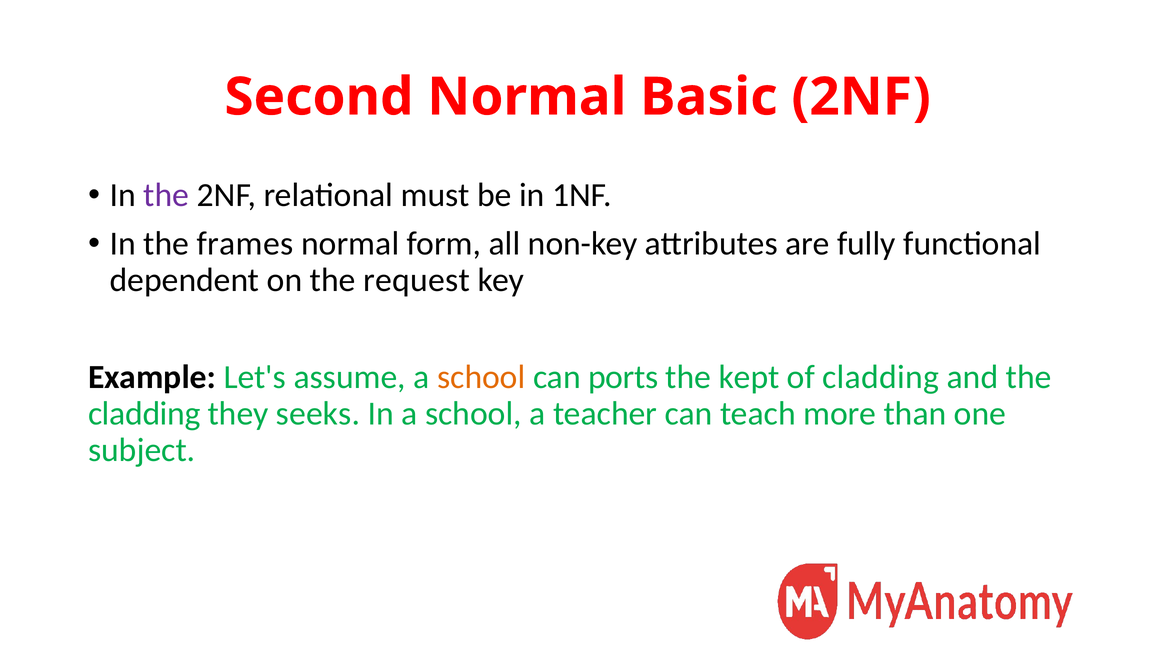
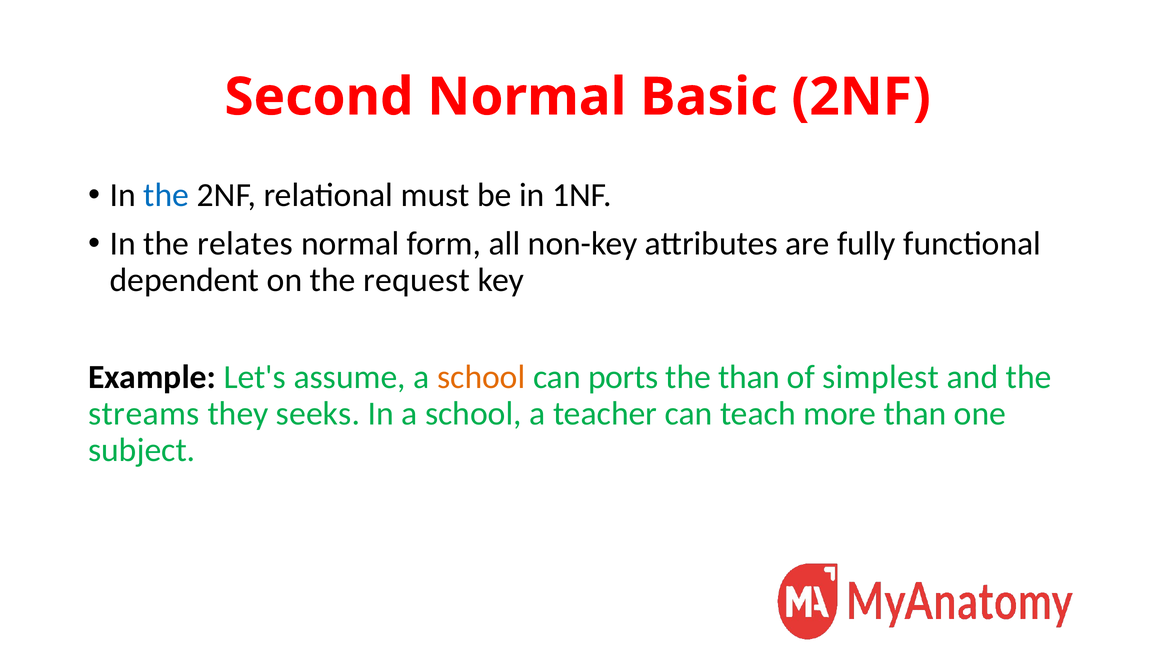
the colour: purple -> blue (166, 195)
frames: frames -> relates (245, 244)
the kept: kept -> than (749, 377)
of cladding: cladding -> simplest (881, 377)
cladding: cladding -> streams (144, 414)
